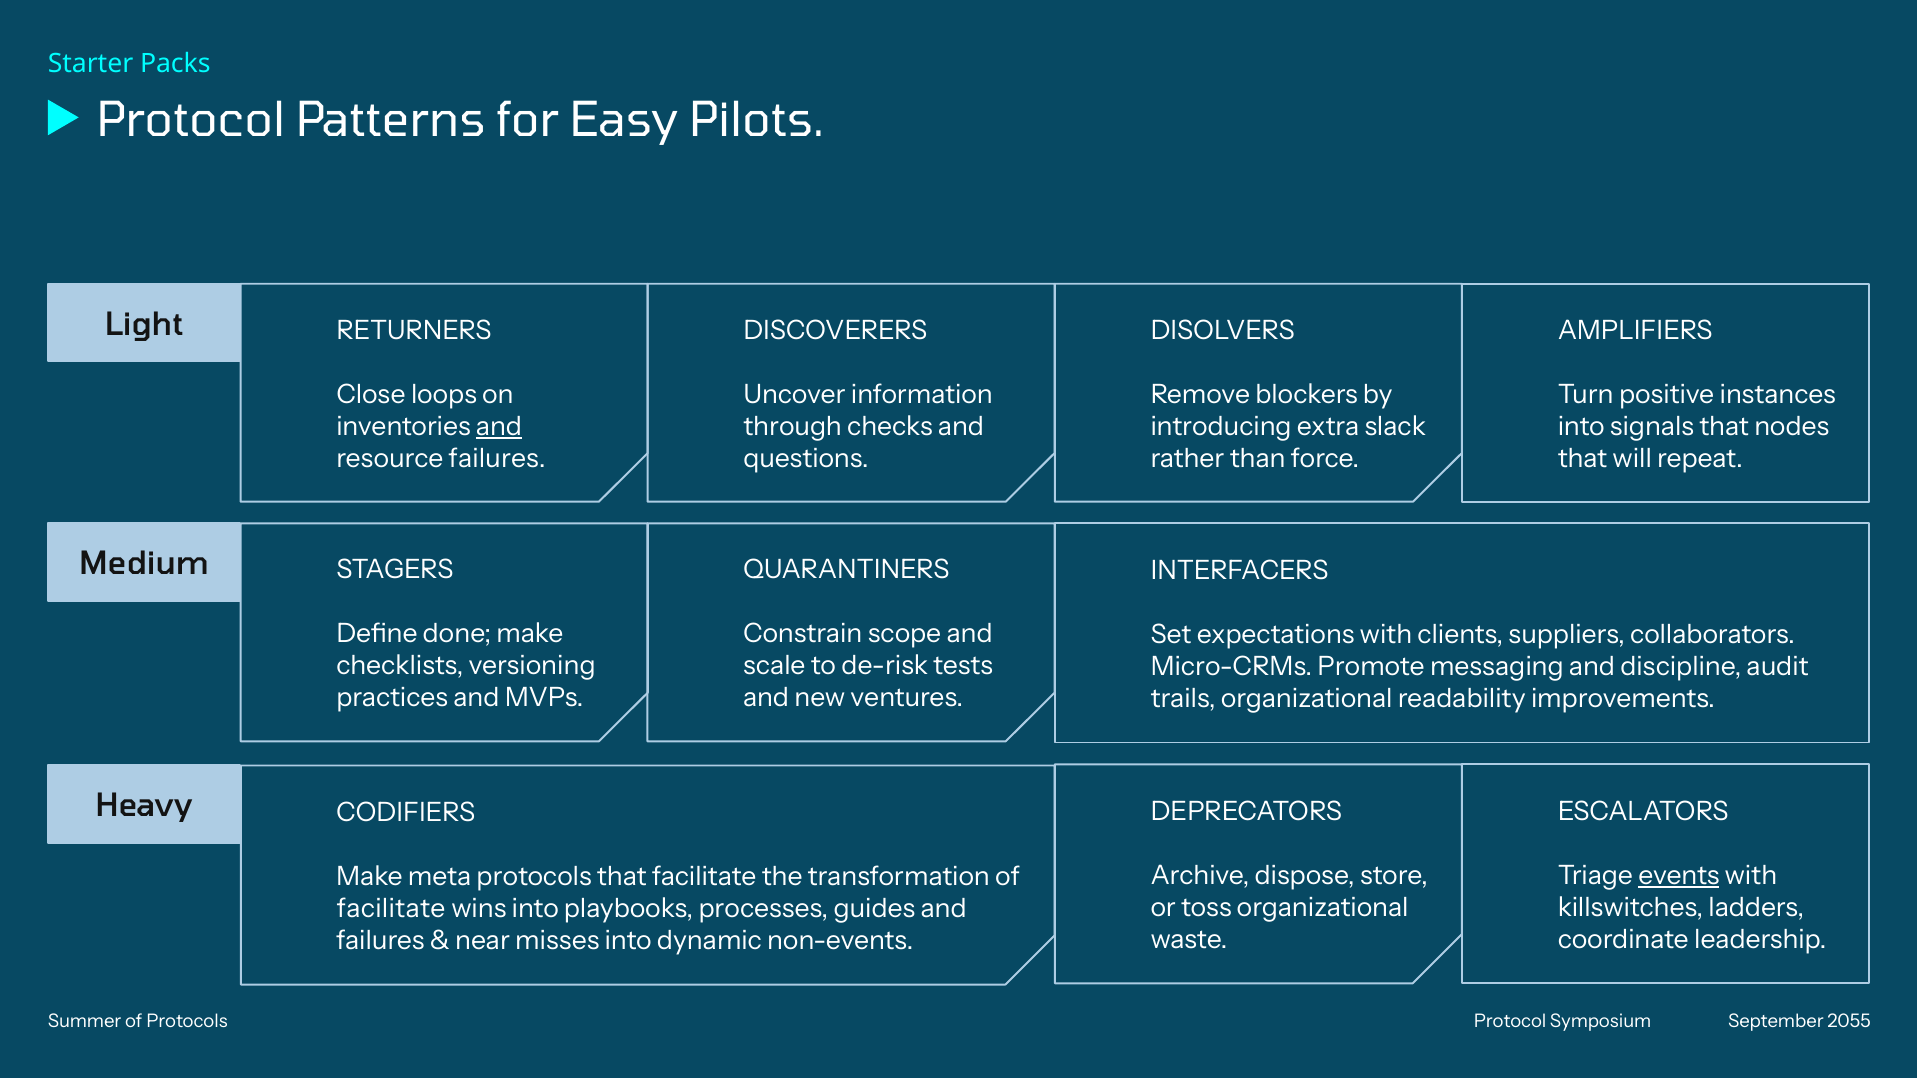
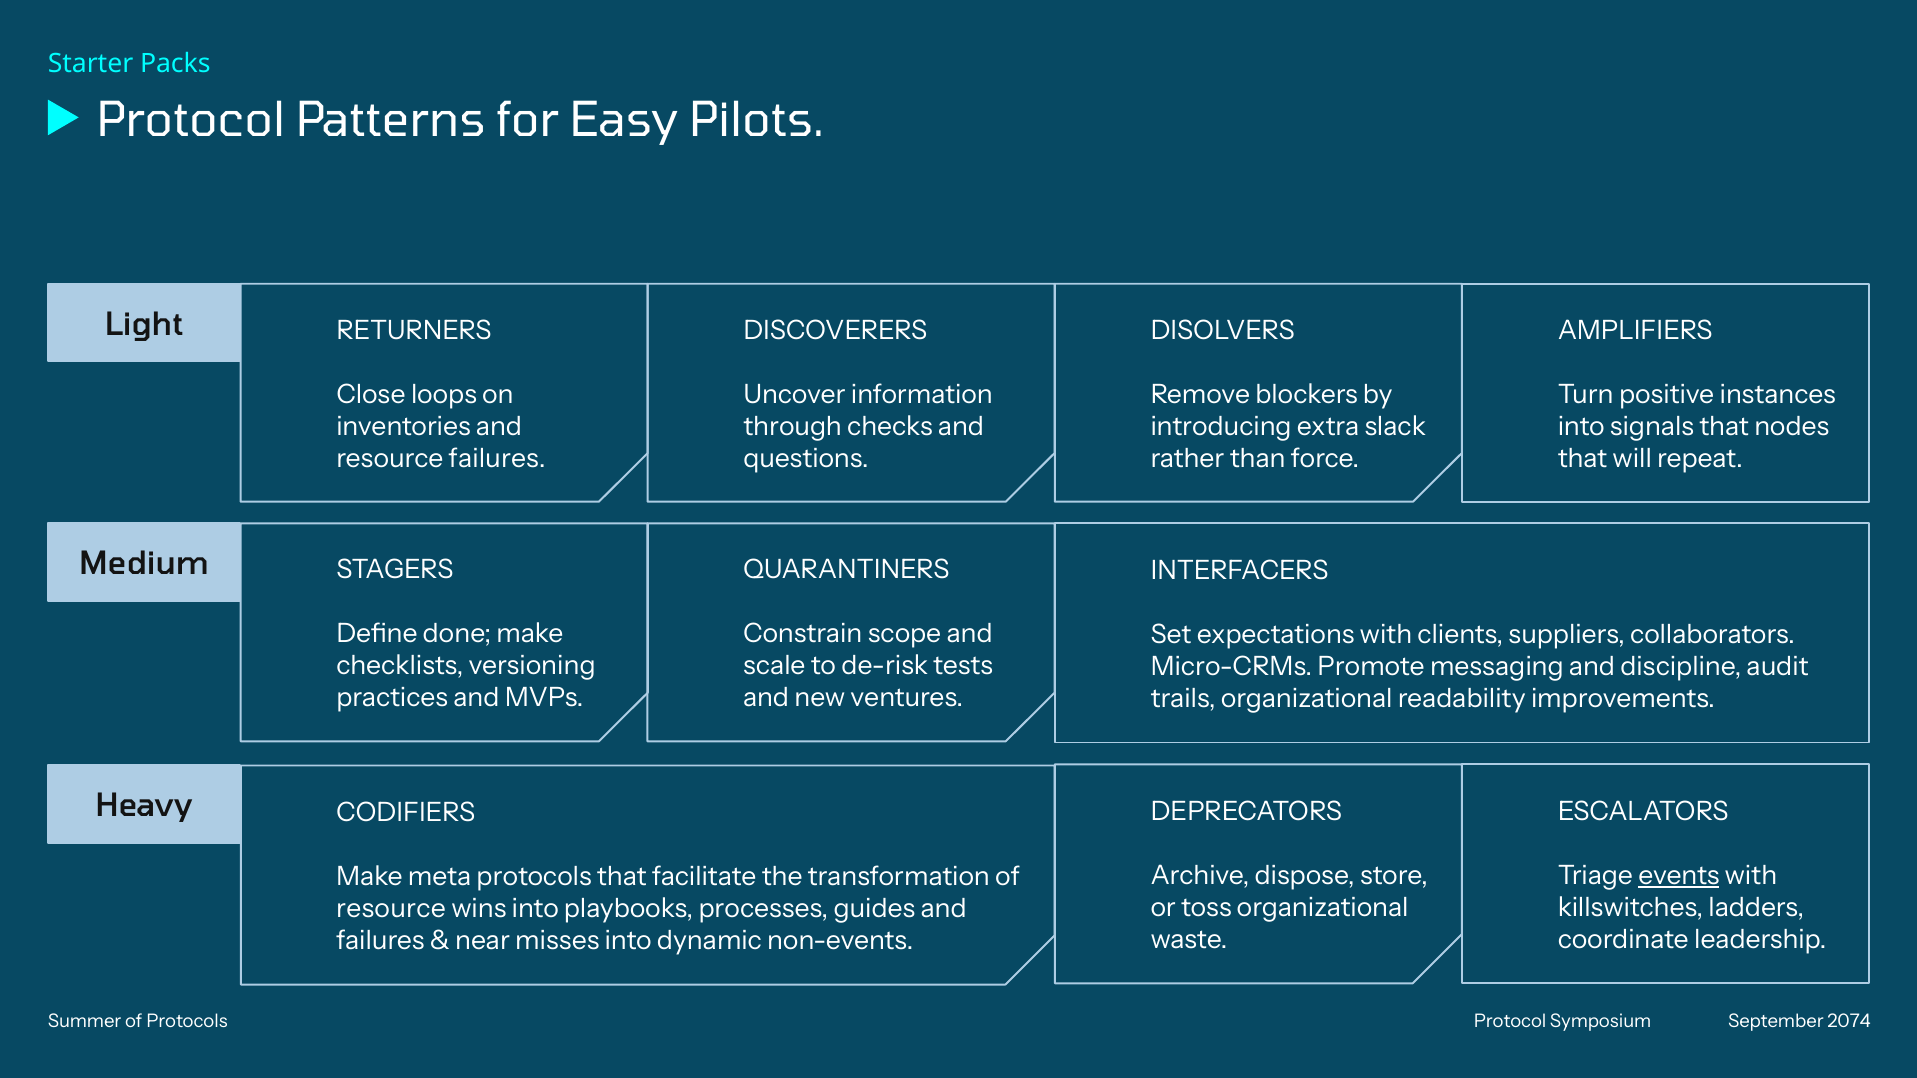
and underline: present -> none (499, 427)
facilitate: facilitate -> resource (391, 909)
2055: 2055 -> 2074 (1849, 1022)
